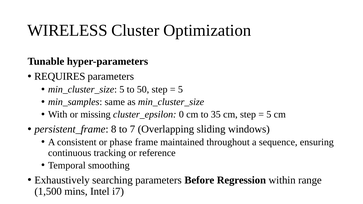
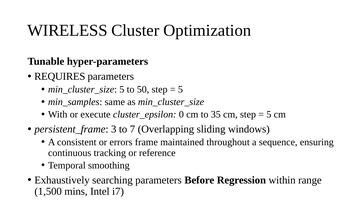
missing: missing -> execute (95, 115)
8: 8 -> 3 (114, 129)
phase: phase -> errors (121, 142)
